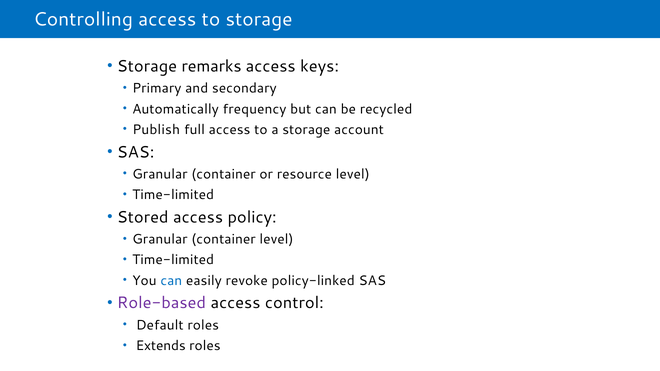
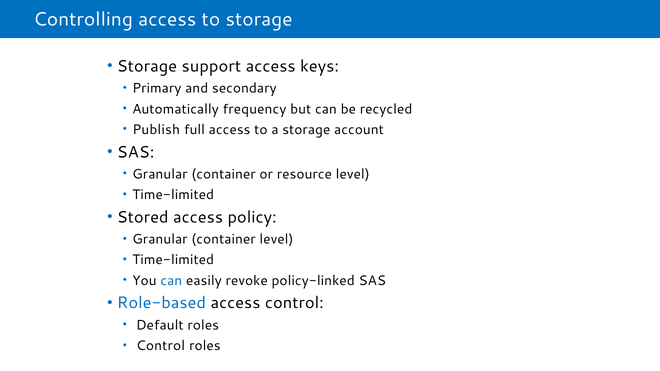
remarks: remarks -> support (211, 66)
Role-based colour: purple -> blue (161, 303)
Extends: Extends -> Control (161, 346)
